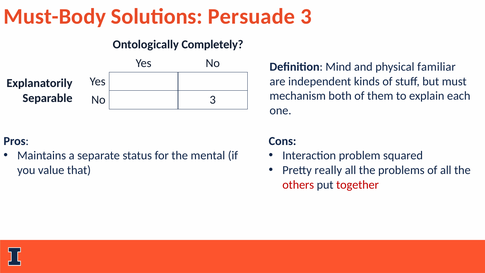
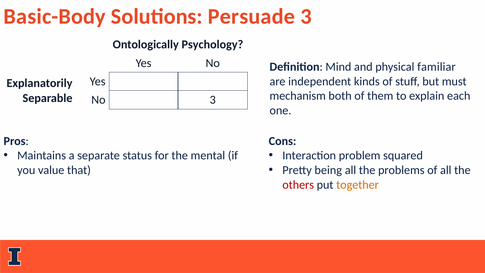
Must-Body: Must-Body -> Basic-Body (55, 17)
Completely: Completely -> Psychology (212, 45)
really: really -> being (328, 170)
together colour: red -> orange (358, 185)
